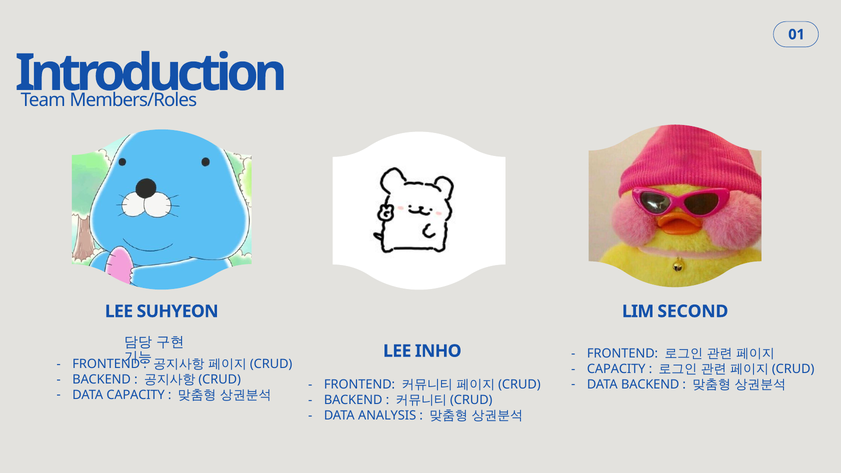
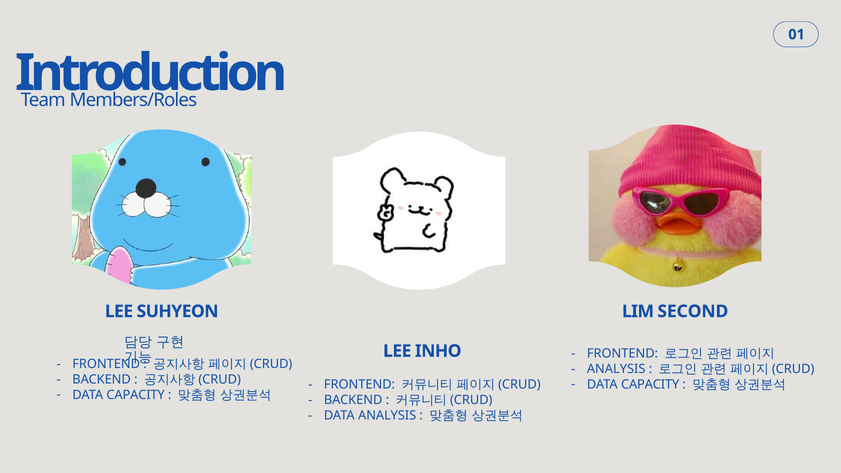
CAPACITY: CAPACITY -> ANALYSIS (616, 369)
BACKEND: BACKEND -> CAPACITY (650, 384)
